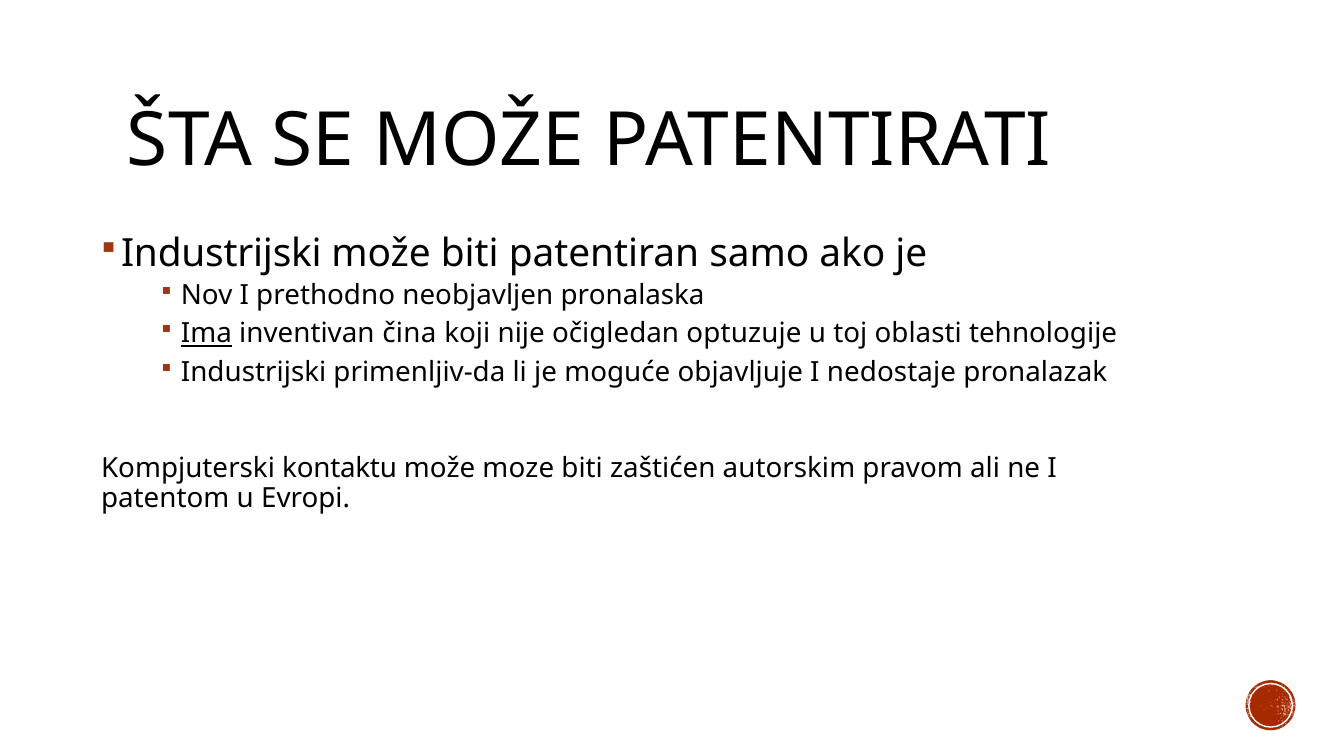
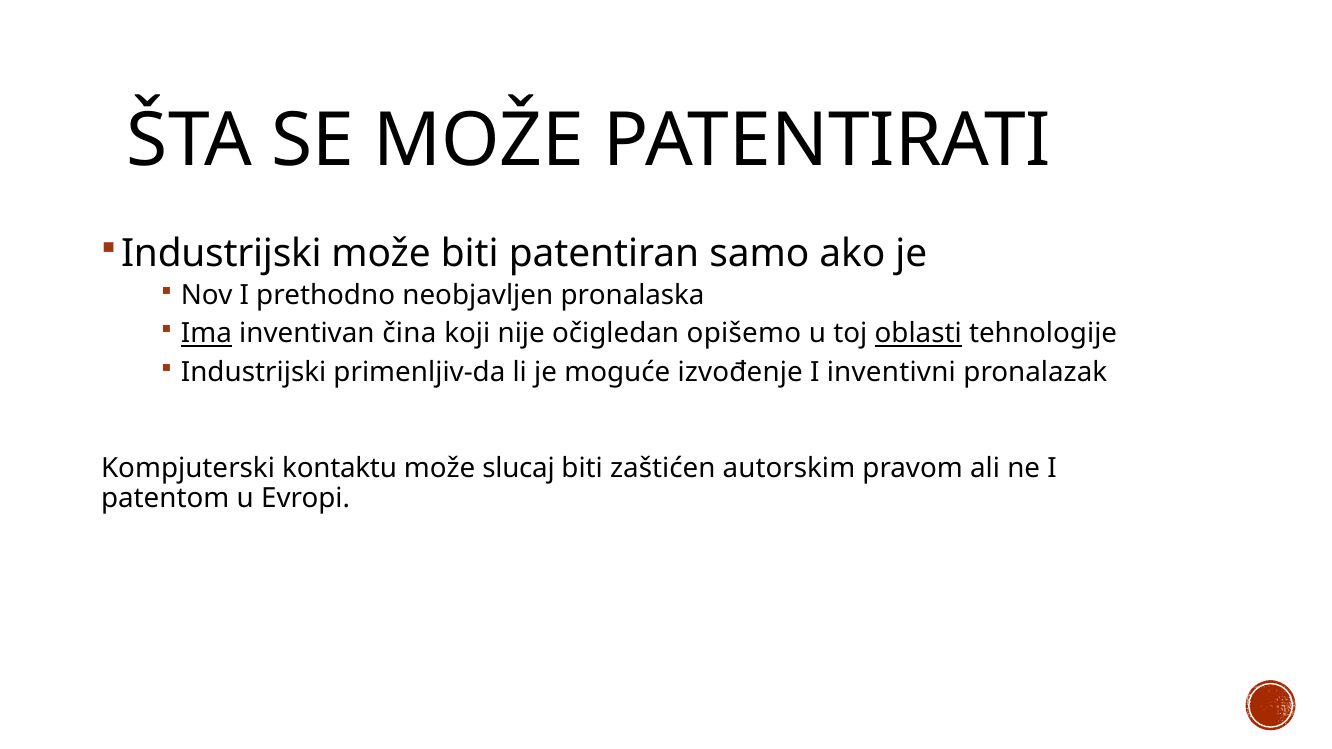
optuzuje: optuzuje -> opišemo (744, 334)
oblasti underline: none -> present (918, 334)
objavljuje: objavljuje -> izvođenje (740, 372)
nedostaje: nedostaje -> inventivni (891, 372)
moze: moze -> slucaj (519, 468)
